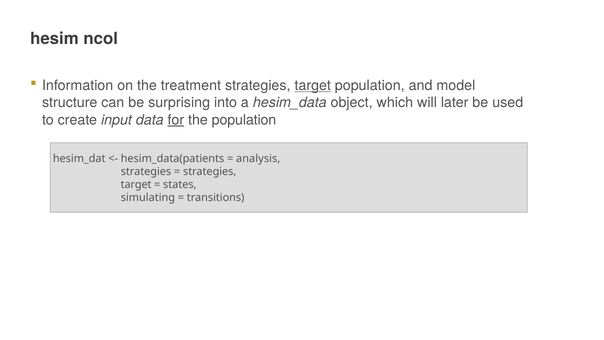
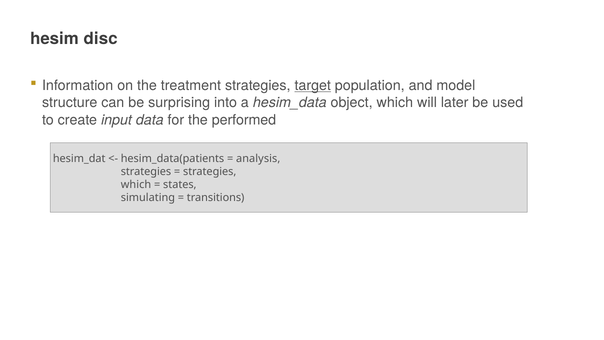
ncol: ncol -> disc (101, 39)
for underline: present -> none (176, 120)
the population: population -> performed (244, 120)
target: target -> which (136, 184)
